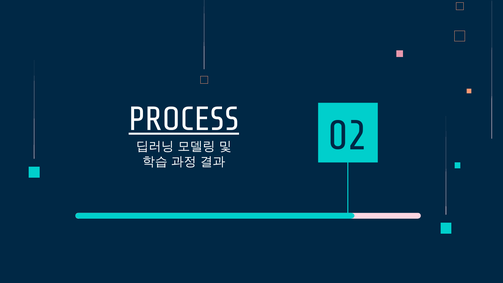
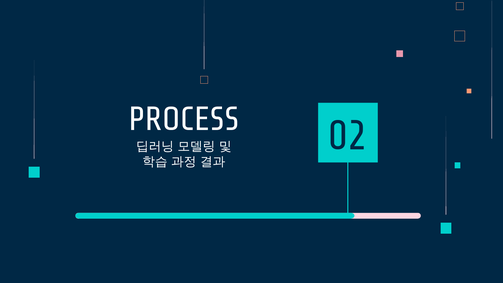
PROCESS underline: present -> none (184, 119)
